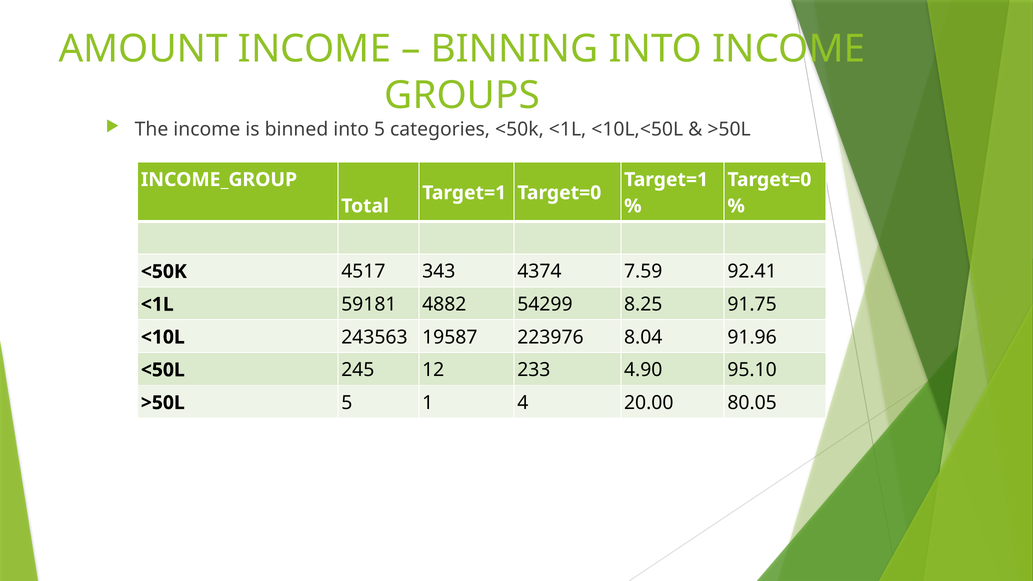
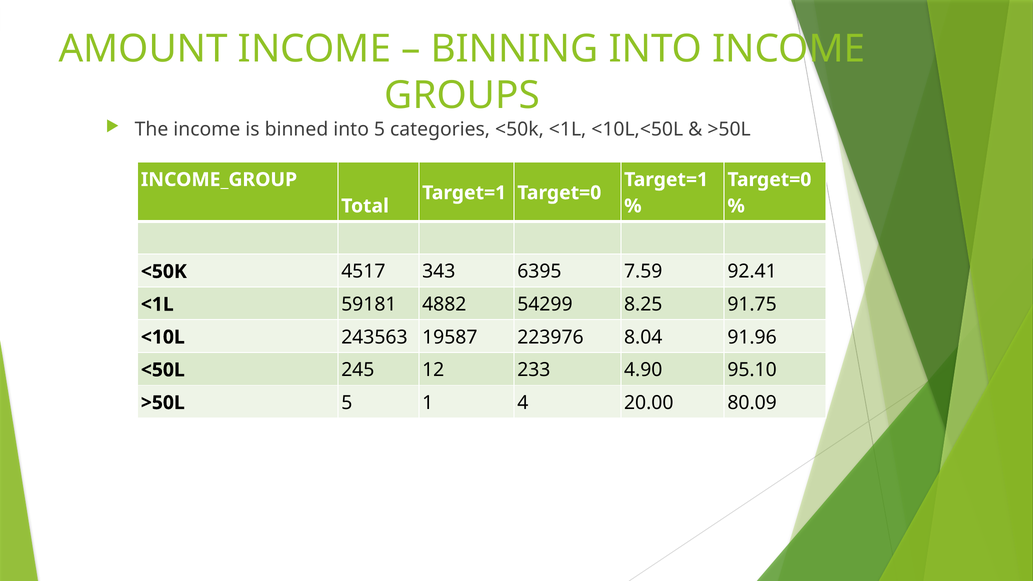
4374: 4374 -> 6395 (539, 272)
80.05: 80.05 -> 80.09 (752, 403)
